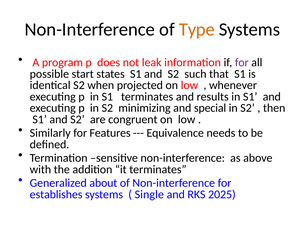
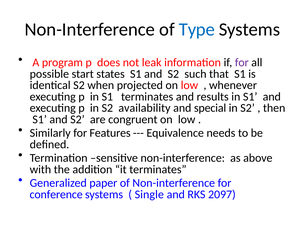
Type colour: orange -> blue (197, 30)
minimizing: minimizing -> availability (144, 108)
about: about -> paper (103, 183)
establishes: establishes -> conference (56, 194)
2025: 2025 -> 2097 (222, 194)
